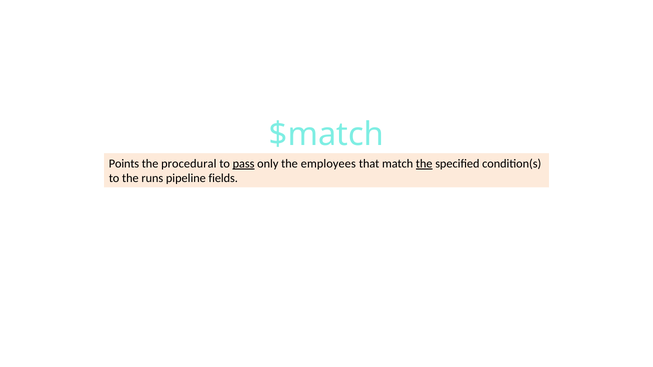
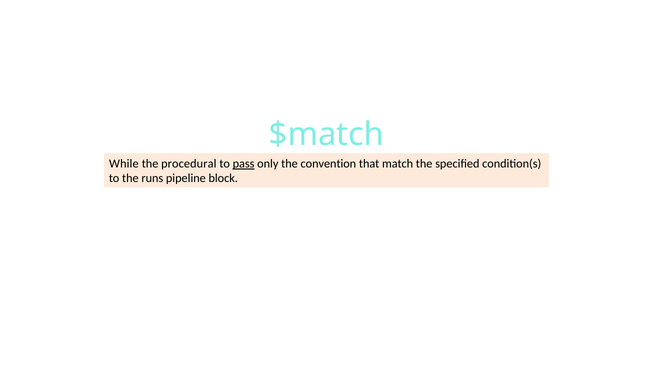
Points: Points -> While (124, 164)
employees: employees -> convention (328, 164)
the underline: present -> none (424, 164)
fields: fields -> block (223, 179)
